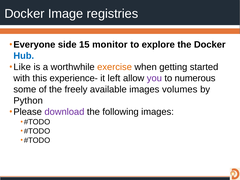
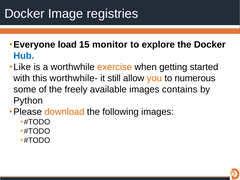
side: side -> load (67, 45)
experience-: experience- -> worthwhile- (74, 78)
left: left -> still (114, 78)
you colour: purple -> orange (154, 78)
volumes: volumes -> contains (180, 89)
download colour: purple -> orange (64, 112)
